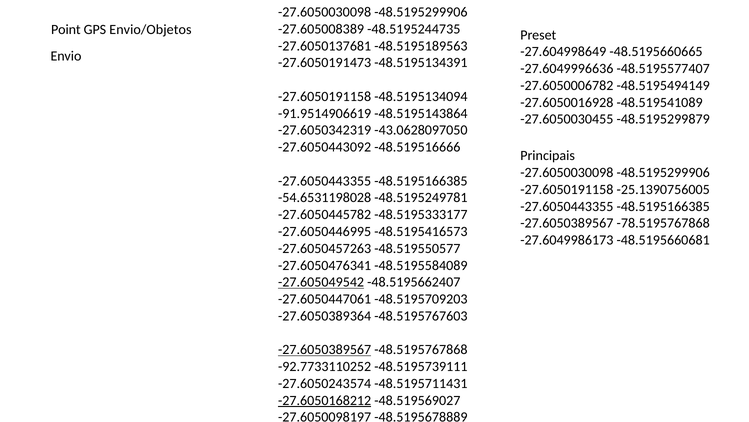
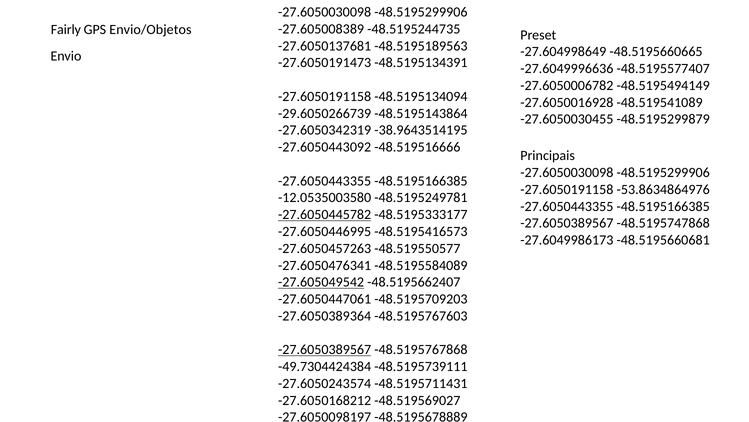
Point: Point -> Fairly (66, 30)
-91.9514906619: -91.9514906619 -> -29.6050266739 (325, 113)
-43.0628097050: -43.0628097050 -> -38.9643514195 (421, 130)
-25.1390756005: -25.1390756005 -> -53.8634864976 (663, 189)
-54.6531198028: -54.6531198028 -> -12.0535003580 (325, 198)
-27.6050445782 underline: none -> present (325, 214)
-78.5195767868: -78.5195767868 -> -48.5195747868 (663, 223)
-92.7733110252: -92.7733110252 -> -49.7304424384 (325, 366)
-27.6050168212 underline: present -> none (325, 400)
